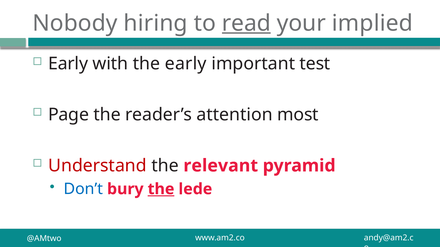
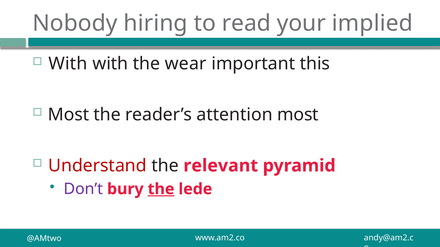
read underline: present -> none (246, 23)
Early: Early -> With (68, 64)
the early: early -> wear (186, 64)
test: test -> this (315, 64)
Page: Page -> Most (69, 115)
Don’t colour: blue -> purple (83, 189)
